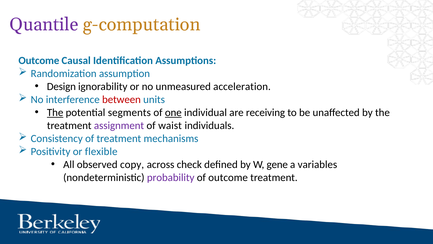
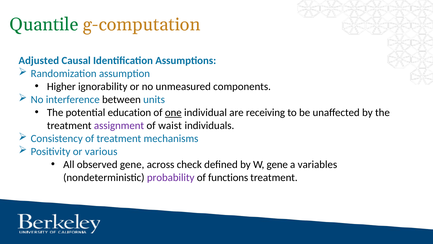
Quantile colour: purple -> green (44, 25)
Outcome: Outcome -> Adjusted (39, 60)
Design: Design -> Higher (61, 86)
acceleration: acceleration -> components (242, 86)
between colour: red -> black (121, 99)
The underline: present -> none (55, 112)
segments: segments -> education (129, 112)
flexible: flexible -> various (101, 151)
observed copy: copy -> gene (132, 164)
of outcome: outcome -> functions (228, 177)
